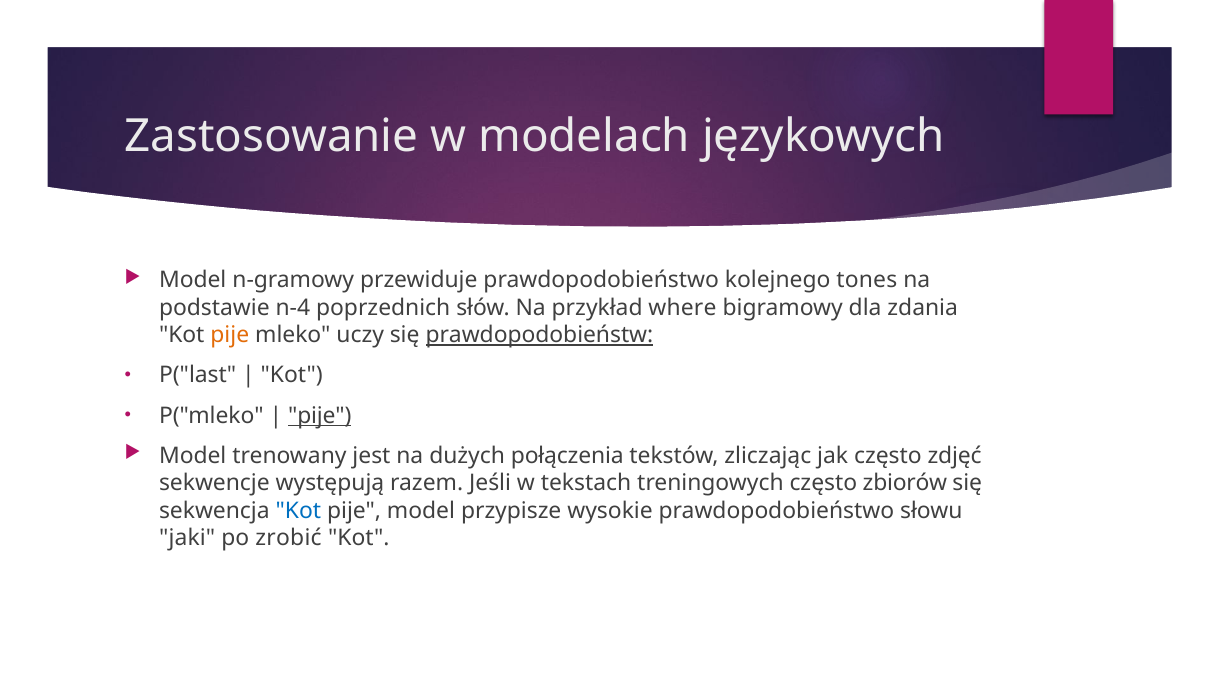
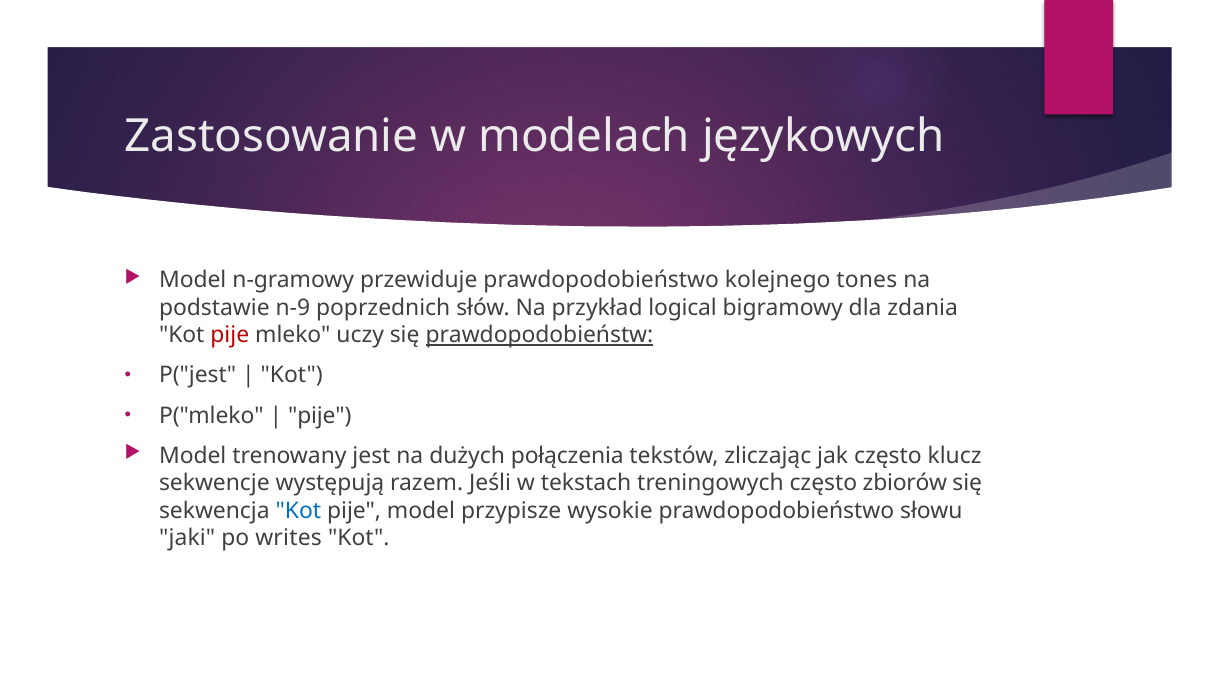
n-4: n-4 -> n-9 (293, 308)
where: where -> logical (683, 308)
pije colour: orange -> red (230, 335)
P("last: P("last -> P("jest (198, 375)
pije underline: present -> none (320, 416)
zdjęć: zdjęć -> klucz (955, 456)
zrobić: zrobić -> writes (289, 538)
